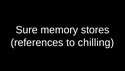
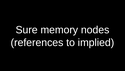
stores: stores -> nodes (95, 30)
chilling: chilling -> implied (96, 42)
